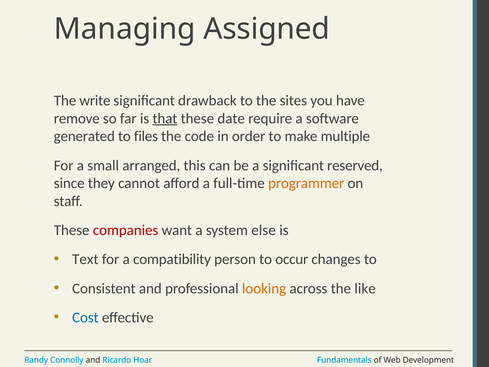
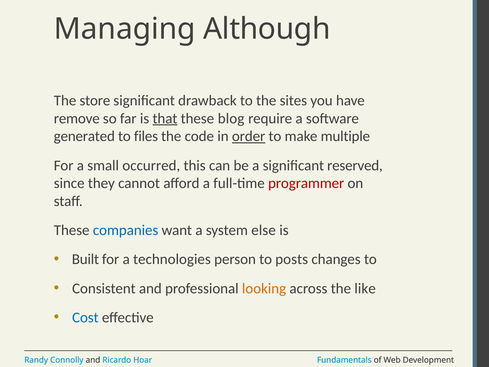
Assigned: Assigned -> Although (267, 29)
write: write -> store (95, 100)
date: date -> blog (231, 118)
order underline: none -> present (249, 136)
arranged: arranged -> occurred (151, 165)
programmer colour: orange -> red (306, 183)
companies colour: red -> blue (126, 230)
Text: Text -> Built (85, 259)
compatibility: compatibility -> technologies (172, 259)
occur: occur -> posts (292, 259)
